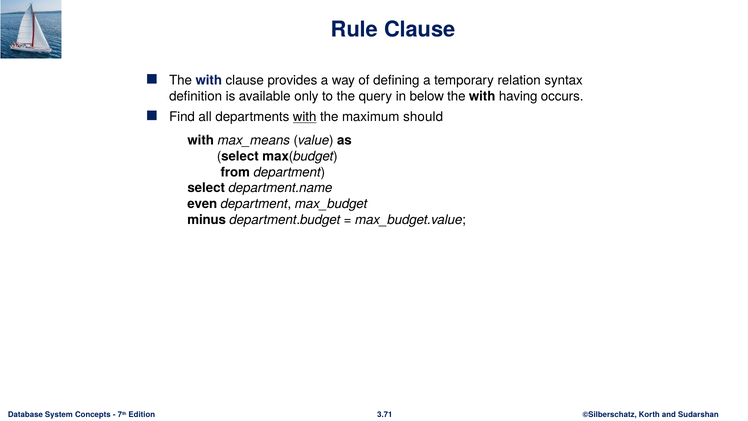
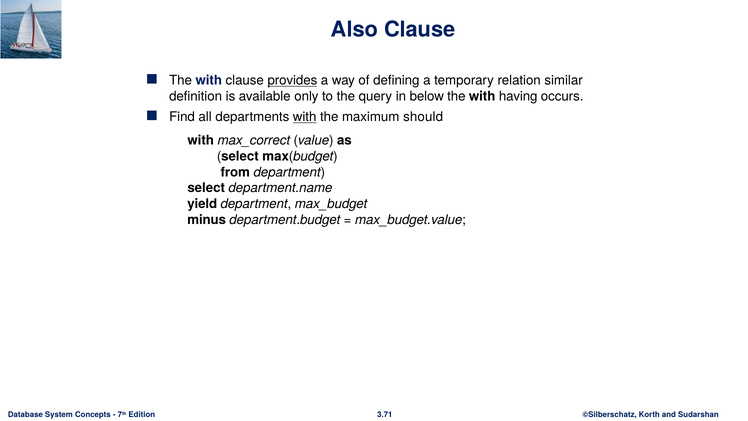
Rule: Rule -> Also (354, 29)
provides underline: none -> present (292, 80)
syntax: syntax -> similar (564, 80)
max_means: max_means -> max_correct (254, 140)
even: even -> yield (202, 204)
